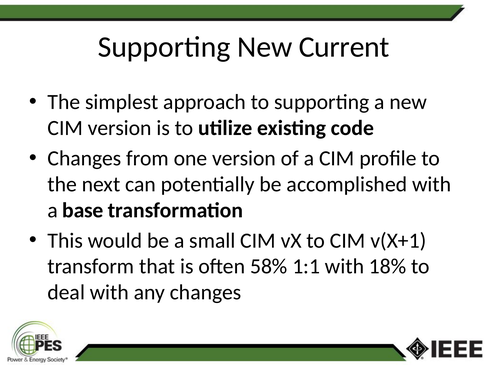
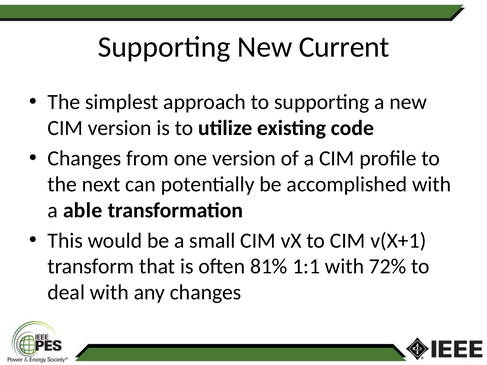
base: base -> able (83, 210)
58%: 58% -> 81% (269, 267)
18%: 18% -> 72% (388, 267)
